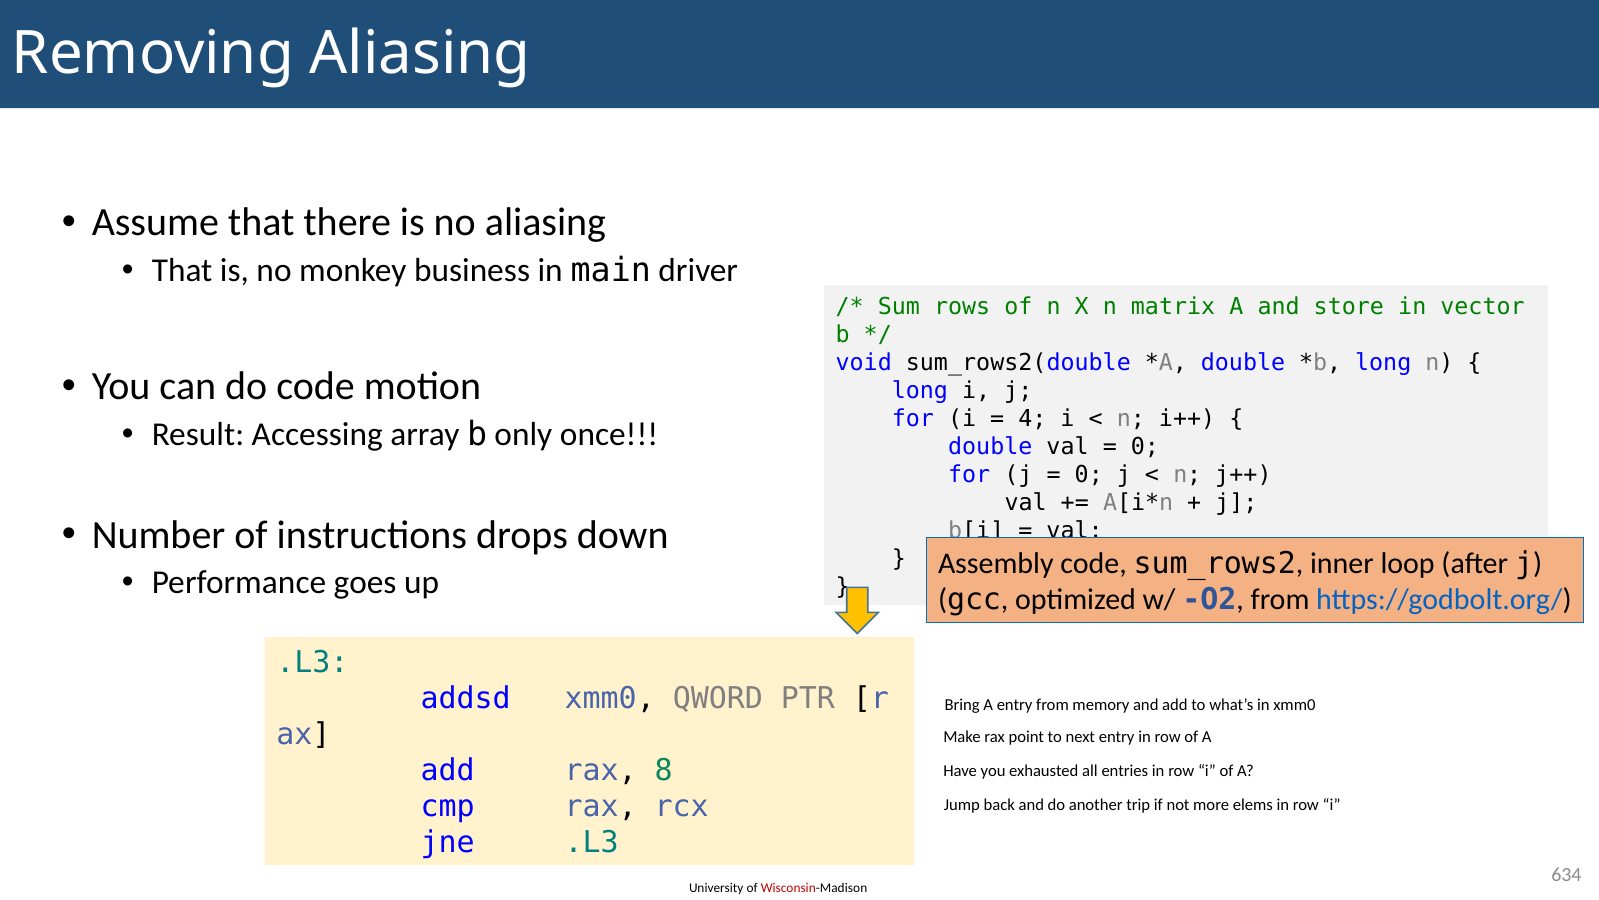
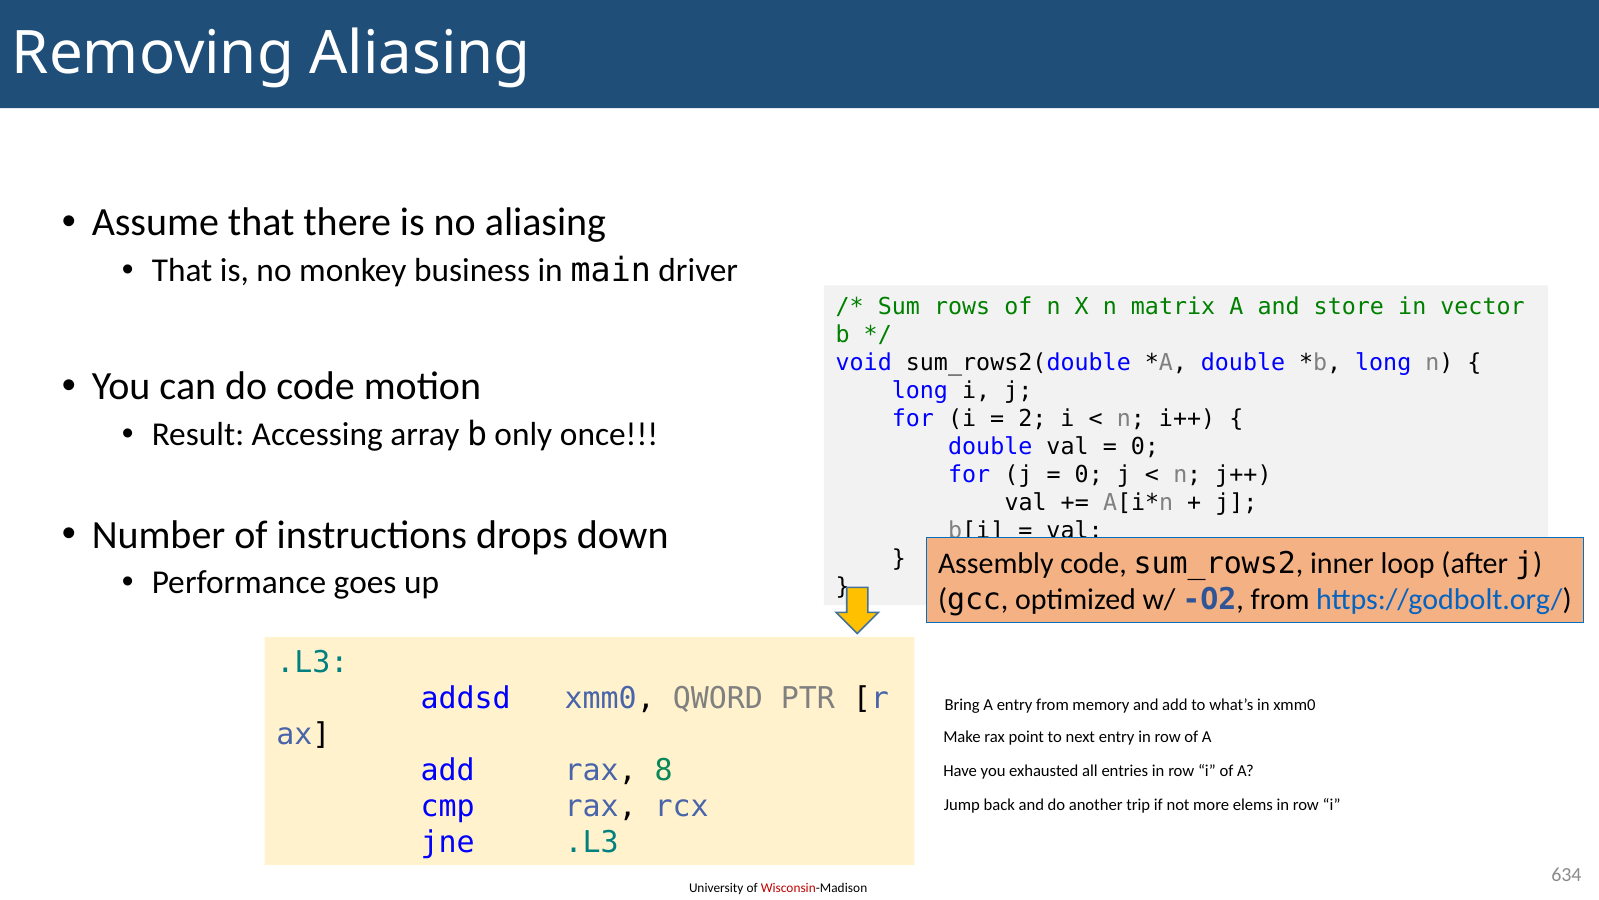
4: 4 -> 2 (1032, 419)
